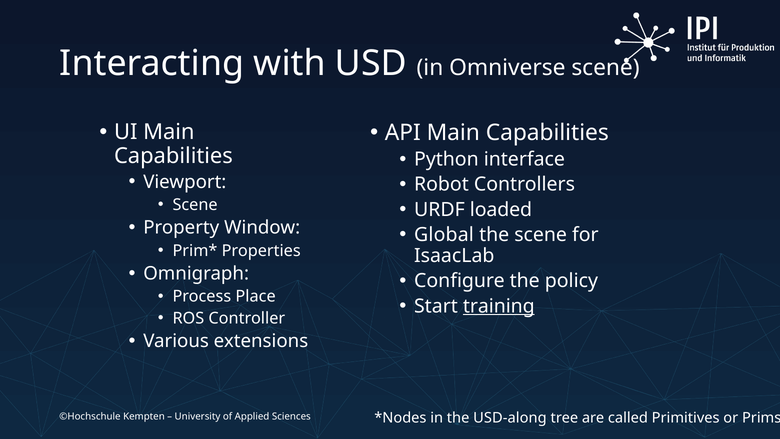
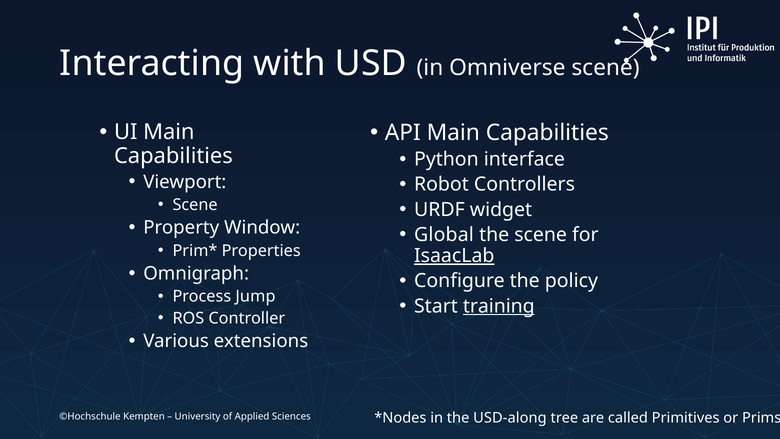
loaded: loaded -> widget (501, 210)
IsaacLab underline: none -> present (454, 256)
Place: Place -> Jump (255, 296)
